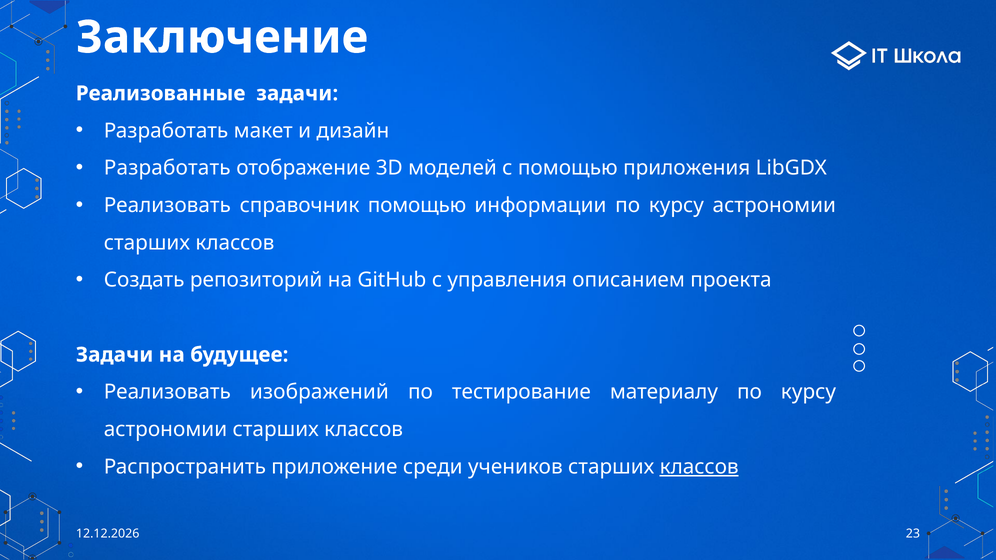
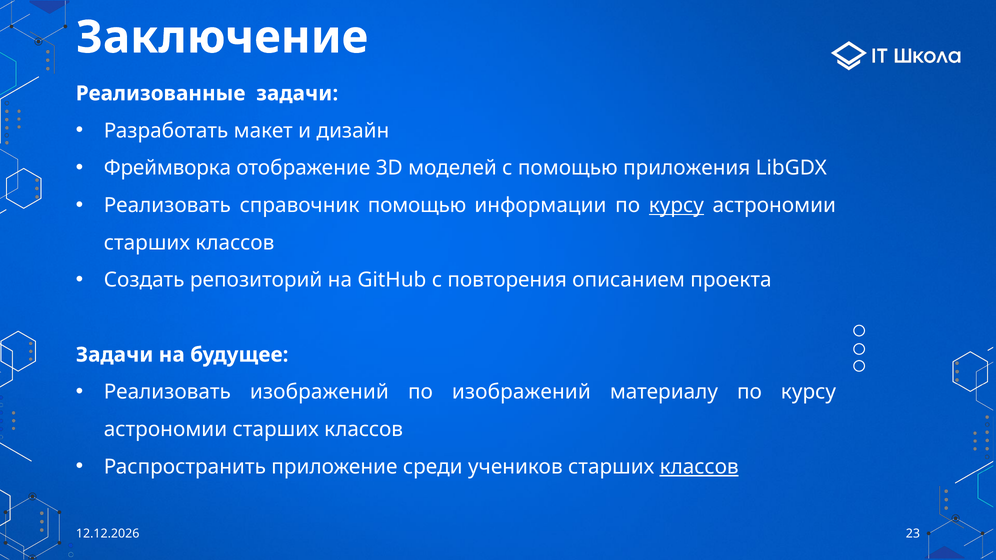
Разработать: Разработать -> Фреймворка (167, 168)
курсу underline: none -> present (676, 206)
управления: управления -> повторения (507, 280)
по тестирование: тестирование -> изображений (521, 392)
